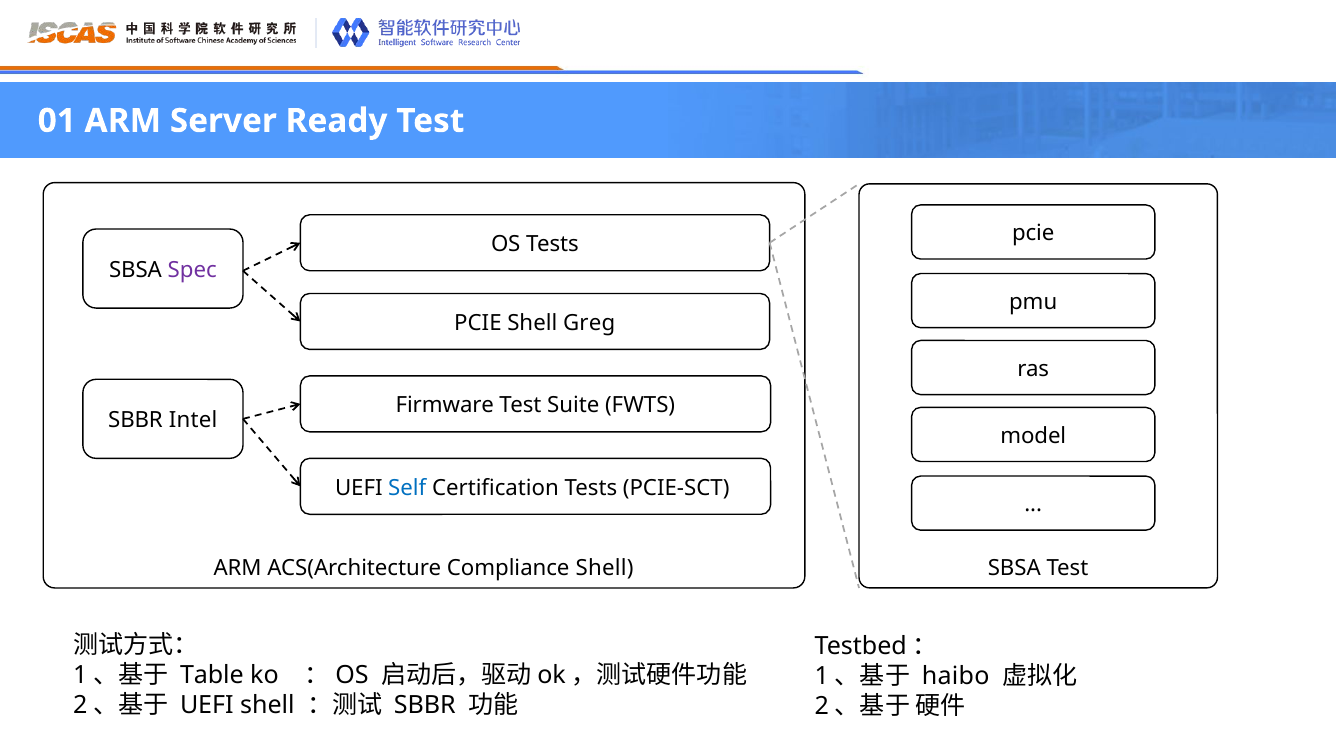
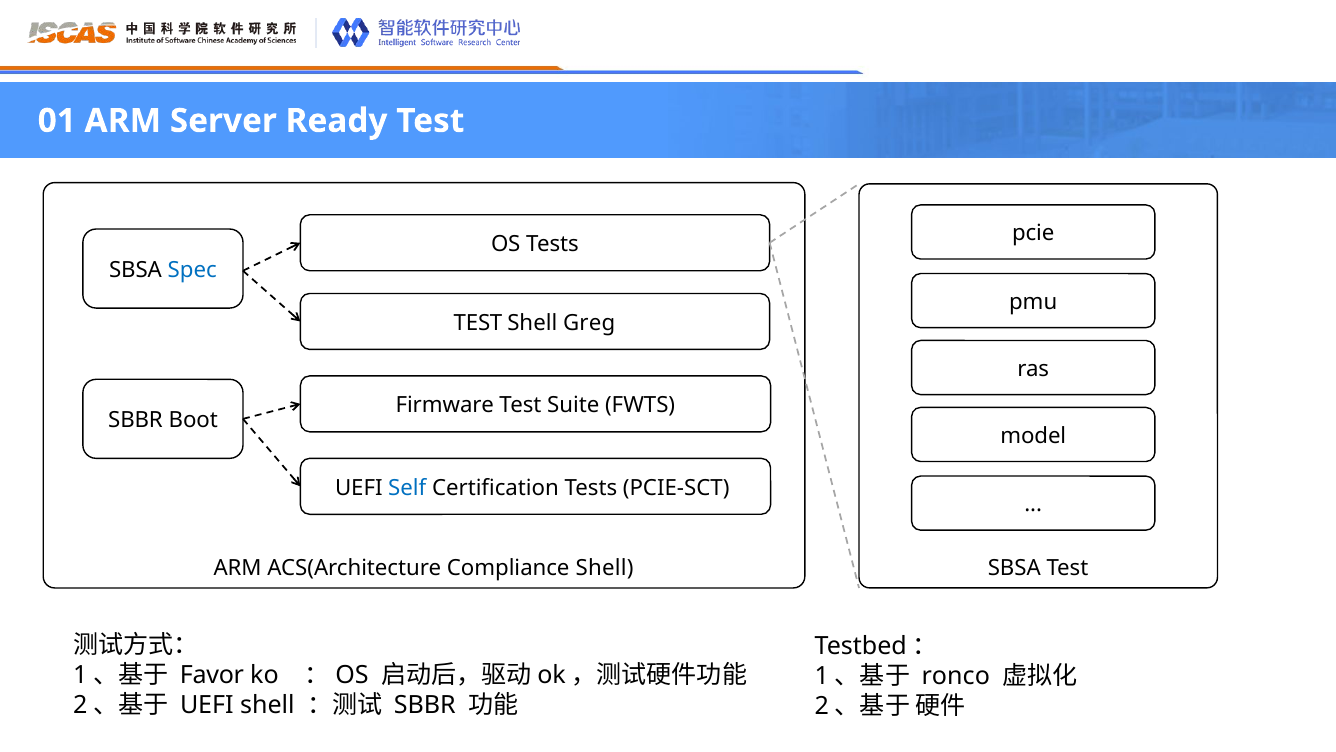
Spec colour: purple -> blue (192, 270)
PCIE: PCIE -> TEST (478, 323)
Intel: Intel -> Boot (193, 420)
Table: Table -> Favor (212, 675)
haibo: haibo -> ronco (956, 676)
